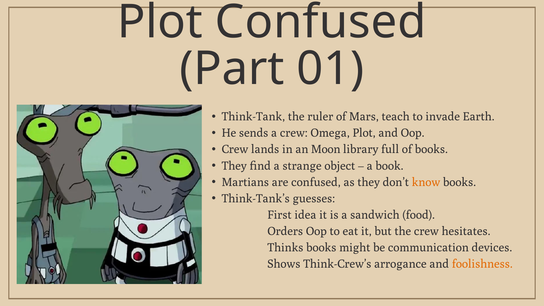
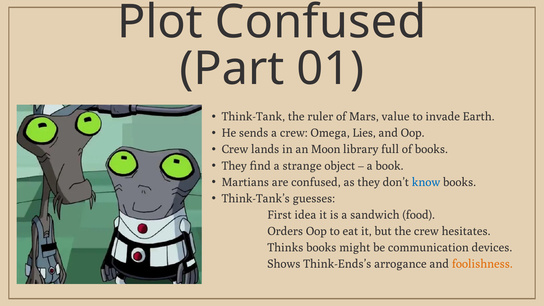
teach: teach -> value (396, 117)
Omega Plot: Plot -> Lies (364, 133)
know colour: orange -> blue (426, 182)
Think-Crew’s: Think-Crew’s -> Think-Ends’s (337, 264)
